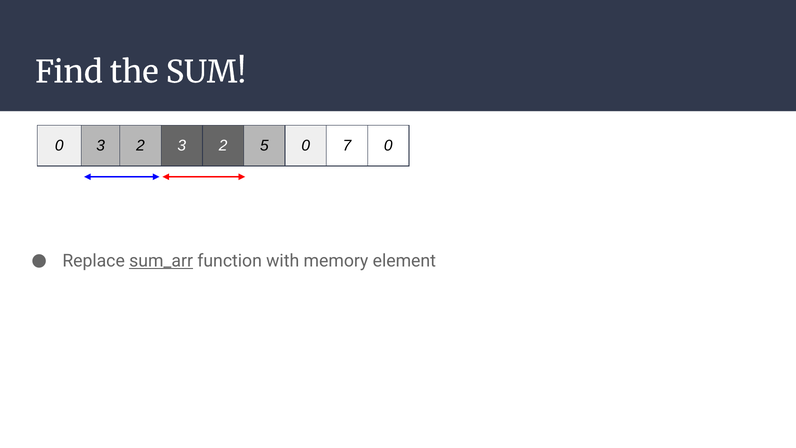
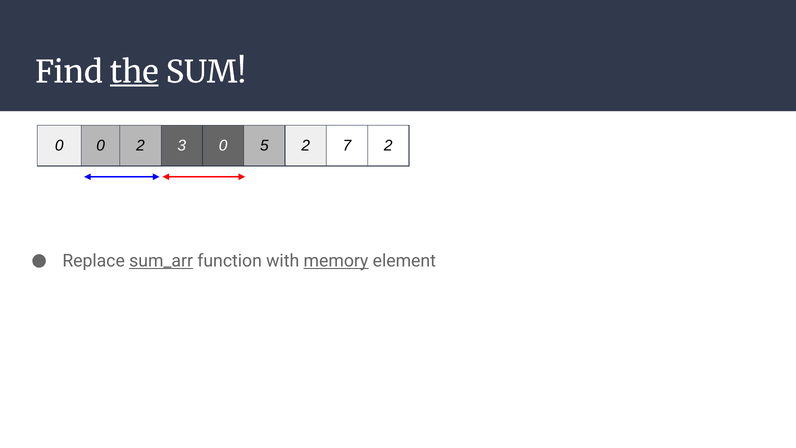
the underline: none -> present (134, 72)
0 3: 3 -> 0 (101, 146)
2 3 2: 2 -> 0 (223, 146)
5 0: 0 -> 2 (306, 146)
7 0: 0 -> 2 (388, 146)
memory underline: none -> present (336, 261)
